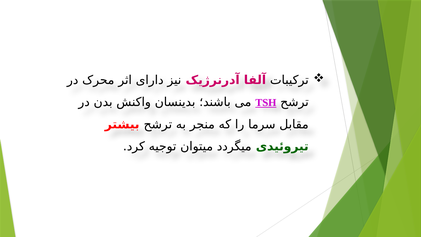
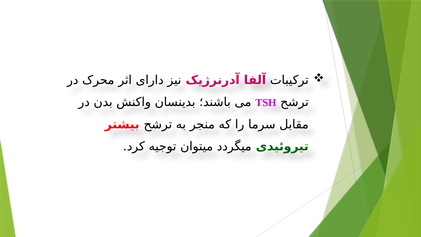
TSH underline: present -> none (266, 103)
